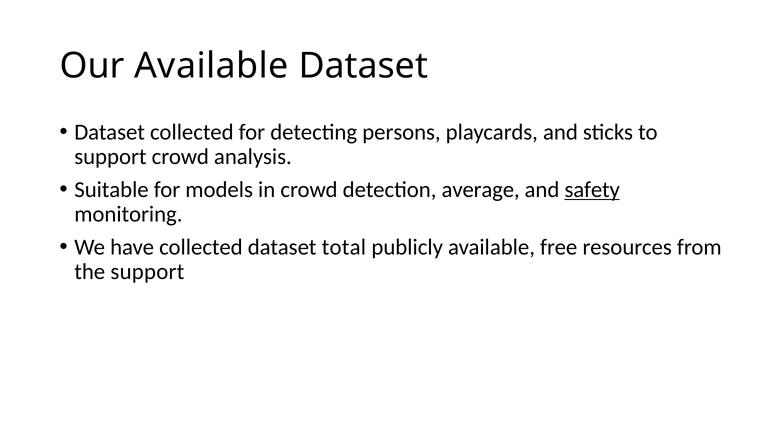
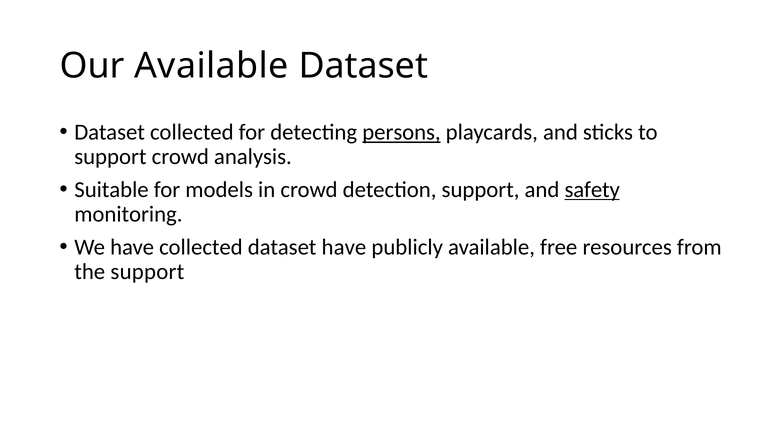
persons underline: none -> present (401, 132)
detection average: average -> support (481, 190)
dataset total: total -> have (344, 247)
